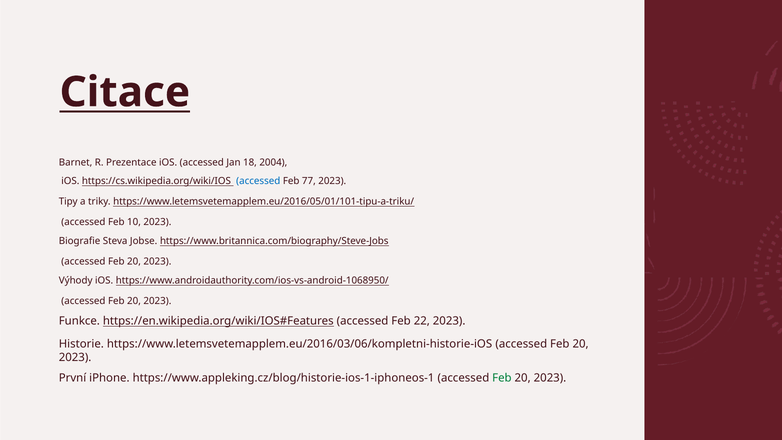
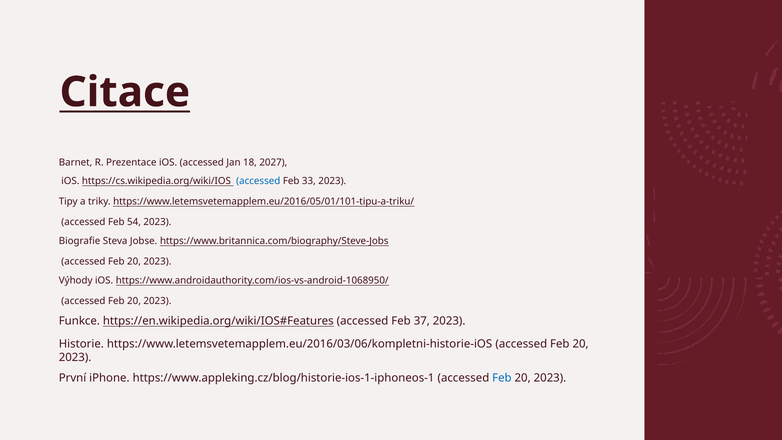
2004: 2004 -> 2027 (273, 162)
77: 77 -> 33 (309, 181)
10: 10 -> 54 (134, 222)
22: 22 -> 37 (422, 321)
Feb colour: green -> blue (502, 378)
